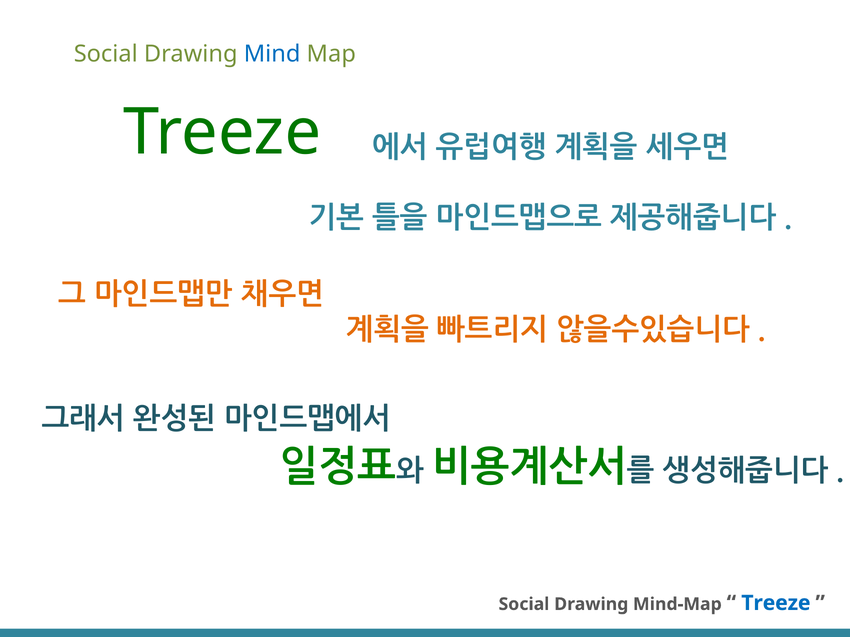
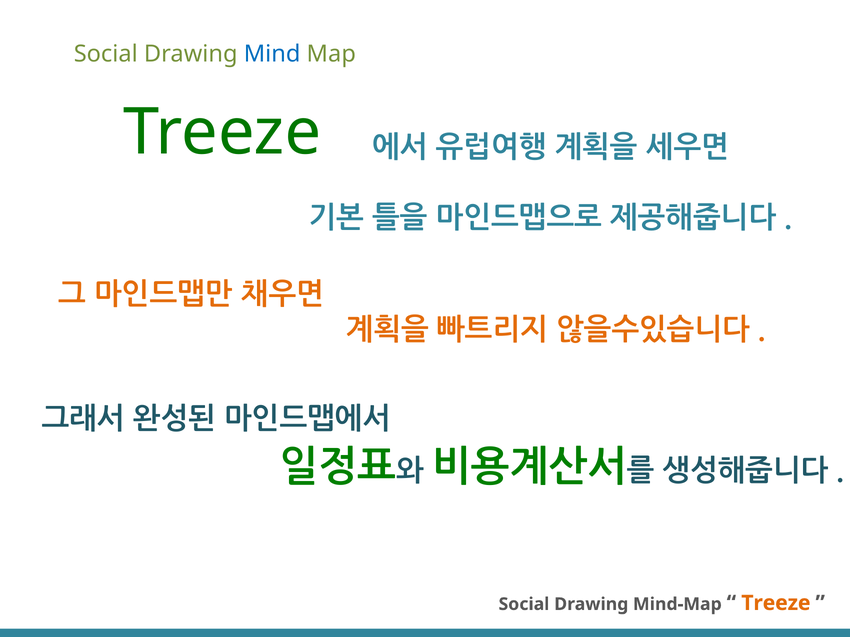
Treeze colour: blue -> orange (776, 603)
